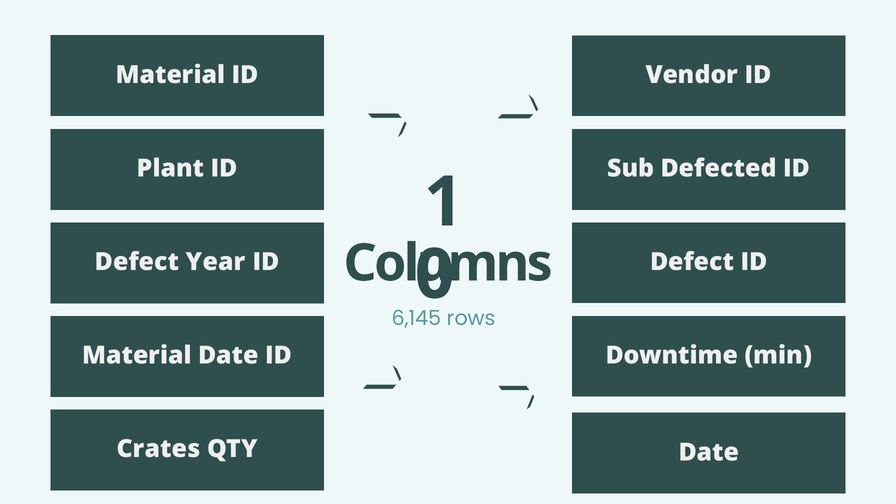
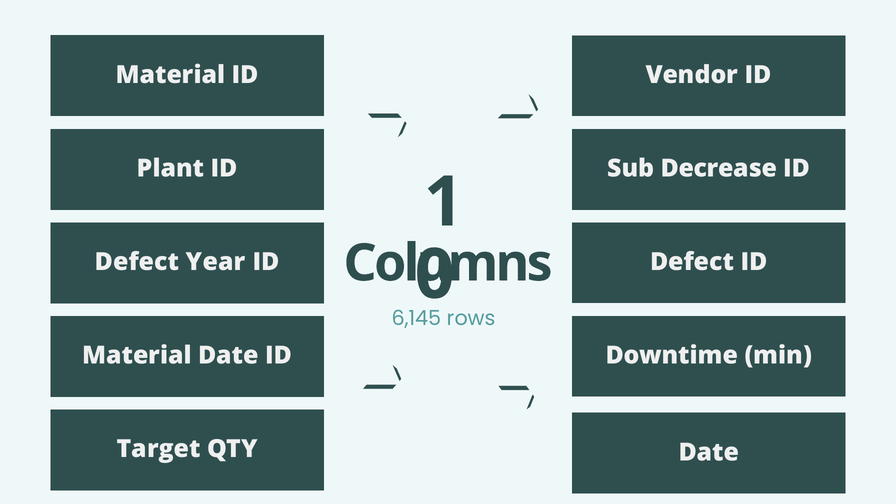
Defected: Defected -> Decrease (719, 169)
Crates: Crates -> Target (159, 449)
